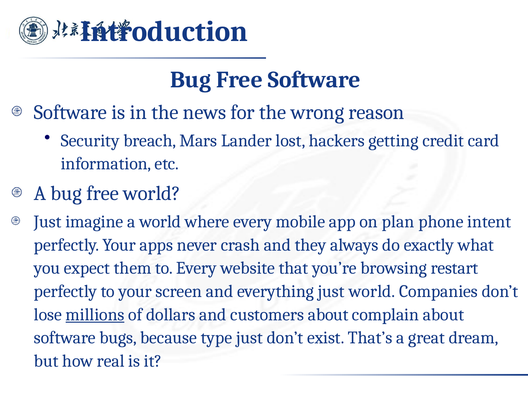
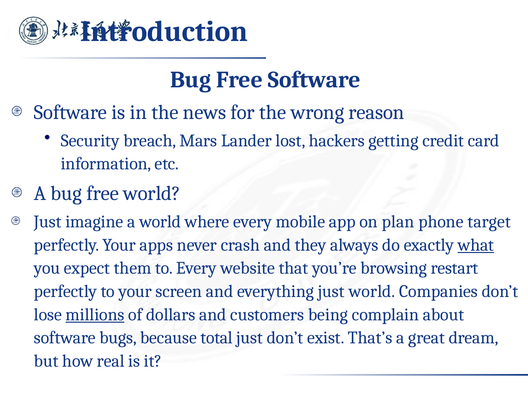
intent: intent -> target (489, 222)
what underline: none -> present (476, 245)
customers about: about -> being (328, 315)
type: type -> total (217, 338)
